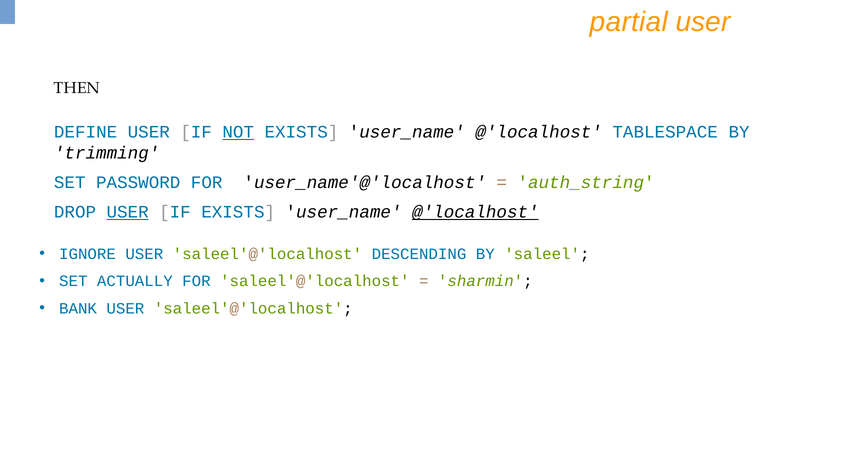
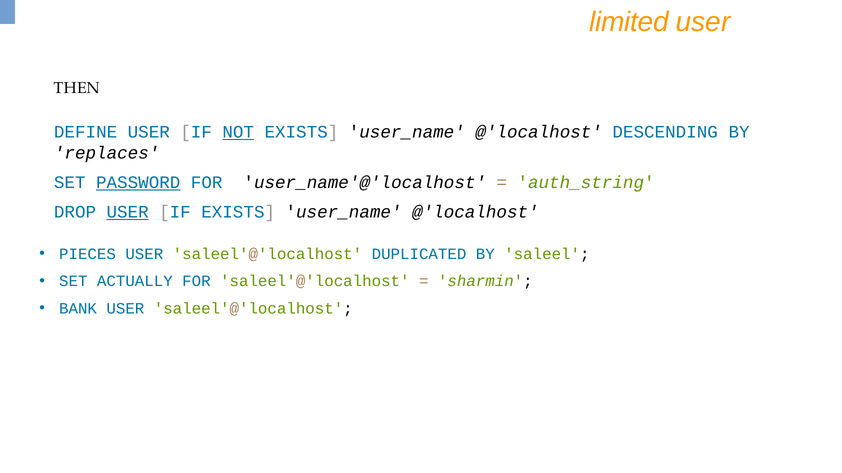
partial: partial -> limited (629, 22)
TABLESPACE: TABLESPACE -> DESCENDING (665, 132)
trimming: trimming -> replaces (107, 153)
PASSWORD underline: none -> present (138, 183)
@'localhost underline: present -> none (475, 212)
IGNORE: IGNORE -> PIECES (87, 254)
DESCENDING: DESCENDING -> DUPLICATED (419, 254)
